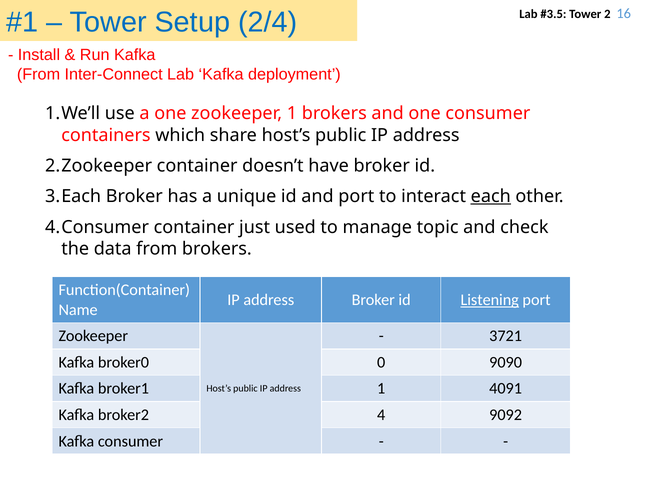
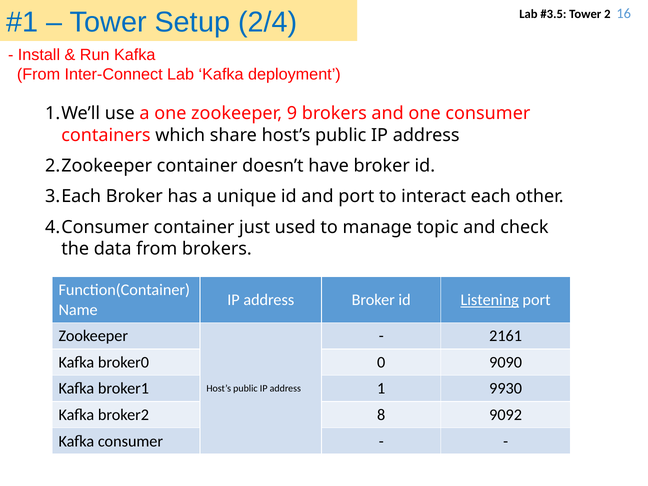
zookeeper 1: 1 -> 9 (292, 114)
each underline: present -> none (491, 196)
3721: 3721 -> 2161 (506, 336)
4091: 4091 -> 9930 (506, 389)
4: 4 -> 8 (381, 415)
